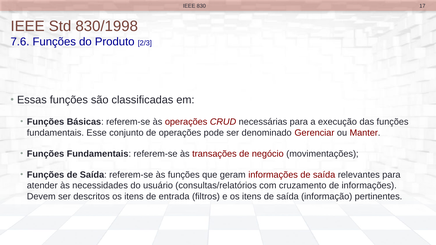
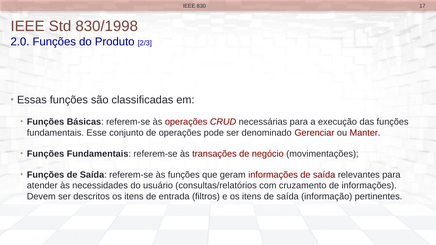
7.6: 7.6 -> 2.0 (20, 42)
